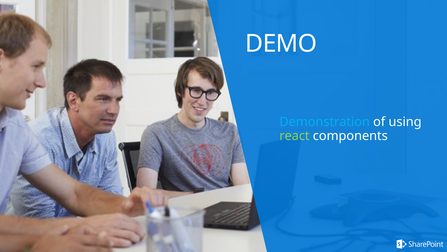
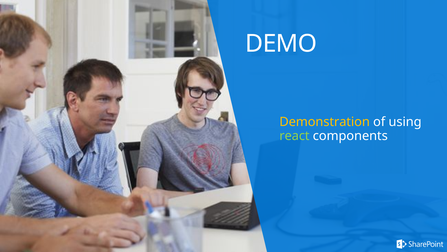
Demonstration colour: light blue -> yellow (325, 122)
